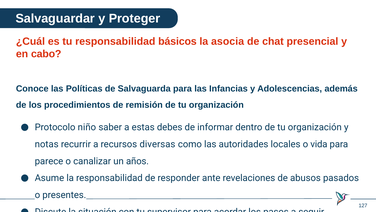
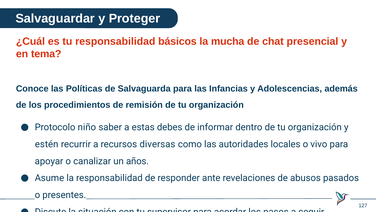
asocia: asocia -> mucha (228, 41)
cabo: cabo -> tema (46, 54)
notas: notas -> estén (47, 144)
vida: vida -> vivo (319, 144)
parece: parece -> apoyar (49, 161)
